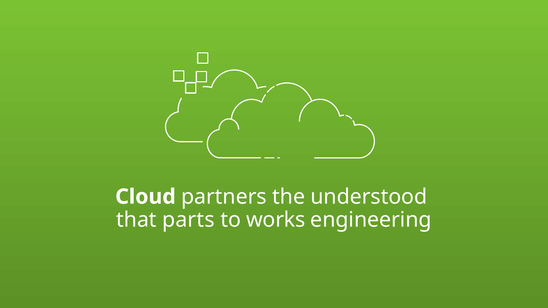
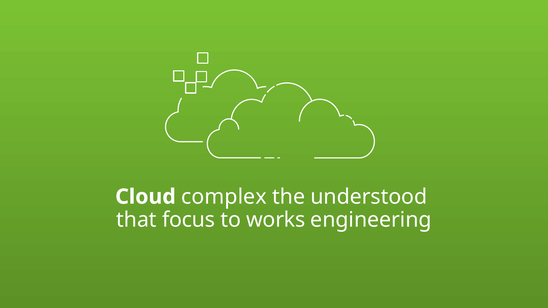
partners: partners -> complex (224, 197)
parts: parts -> focus (189, 220)
